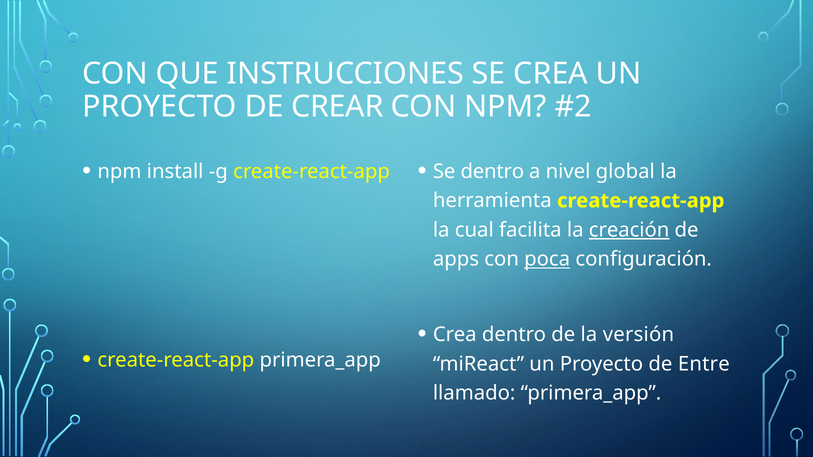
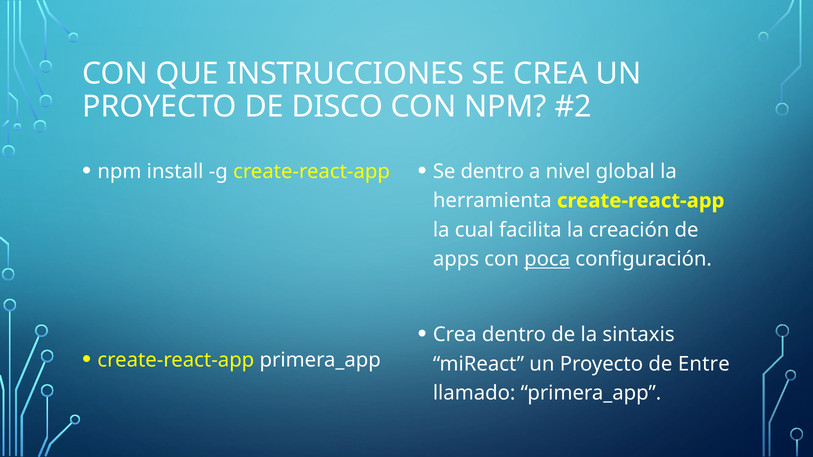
CREAR: CREAR -> DISCO (337, 107)
creación underline: present -> none (629, 230)
versión: versión -> sintaxis (639, 335)
